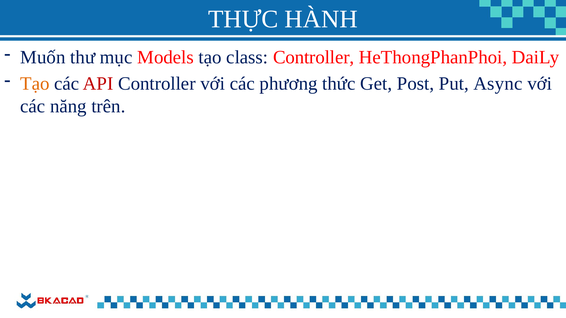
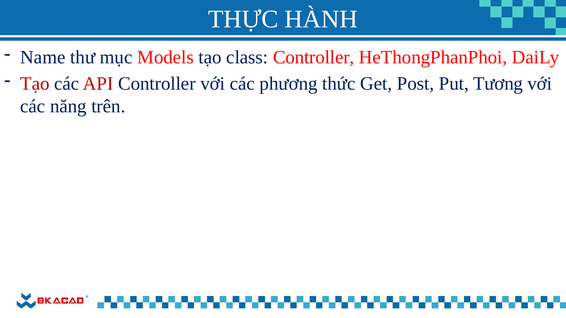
Muốn: Muốn -> Name (43, 57)
Tạo colour: orange -> red (35, 84)
Async: Async -> Tương (498, 84)
